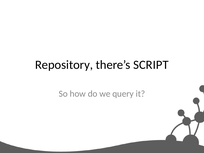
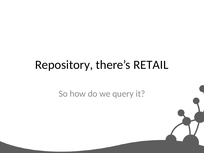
SCRIPT: SCRIPT -> RETAIL (151, 65)
